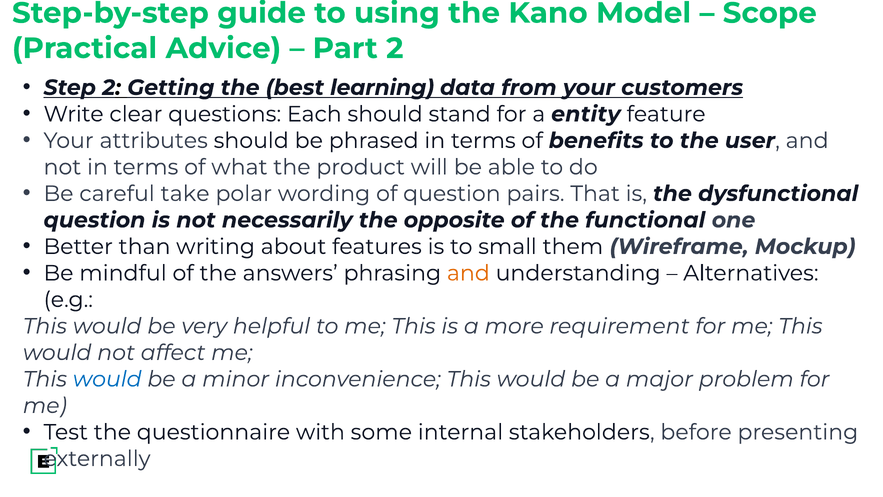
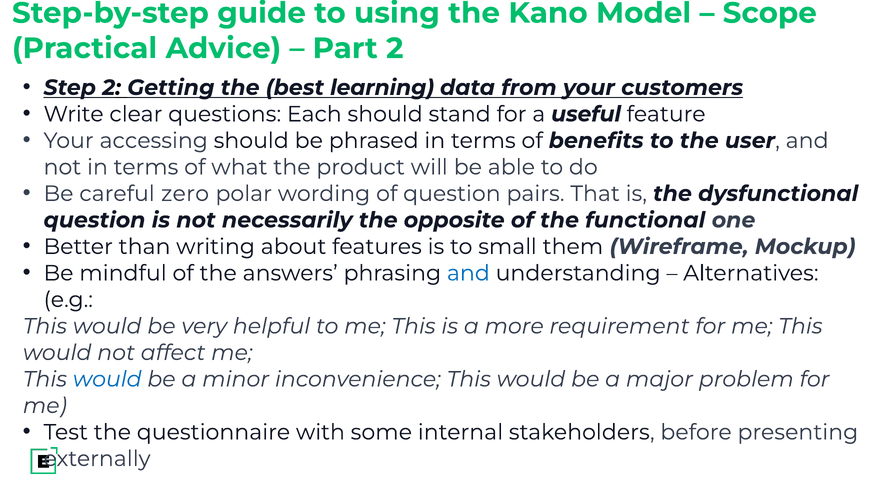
entity: entity -> useful (586, 114)
attributes: attributes -> accessing (154, 141)
take: take -> zero (185, 194)
and colour: orange -> blue (468, 273)
